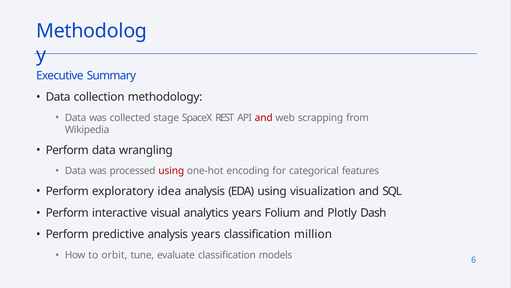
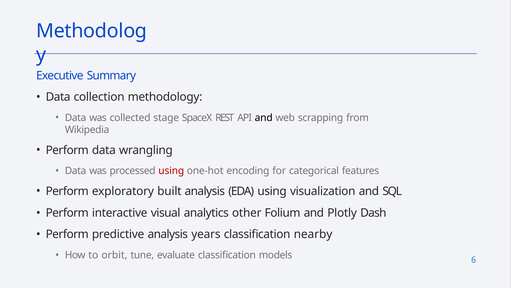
and colour: red -> black (264, 117)
idea: idea -> built (169, 191)
analytics years: years -> other (247, 213)
million: million -> nearby (313, 234)
